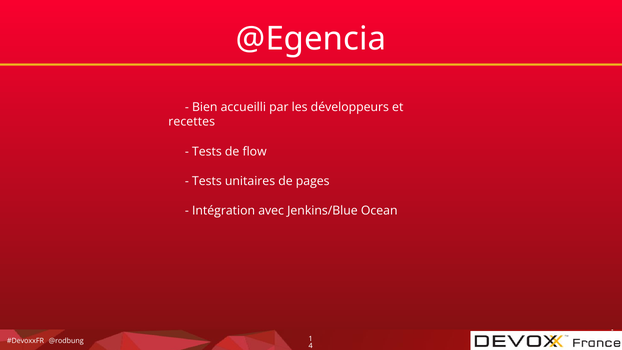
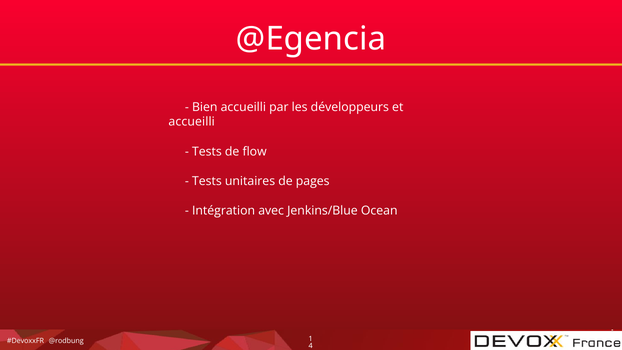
recettes: recettes -> accueilli (192, 122)
